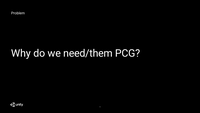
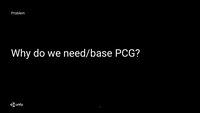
need/them: need/them -> need/base (88, 53)
